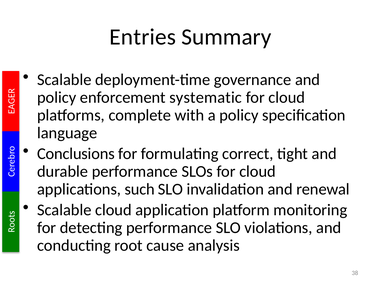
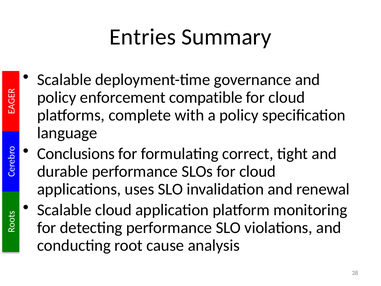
systematic: systematic -> compatible (206, 97)
such: such -> uses (140, 189)
